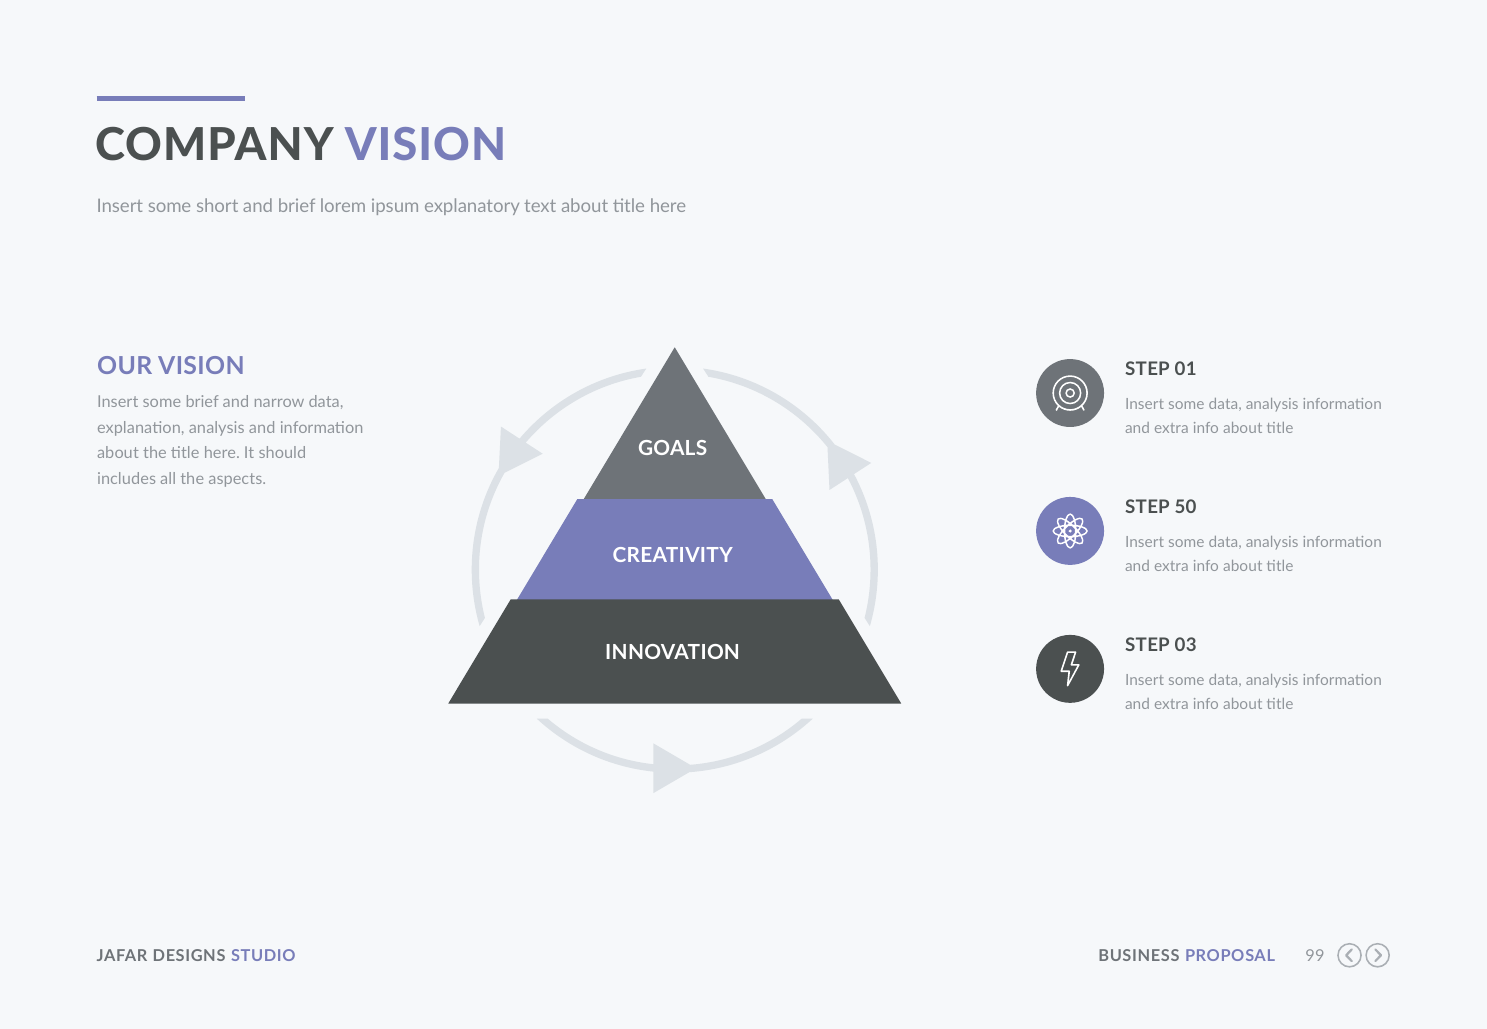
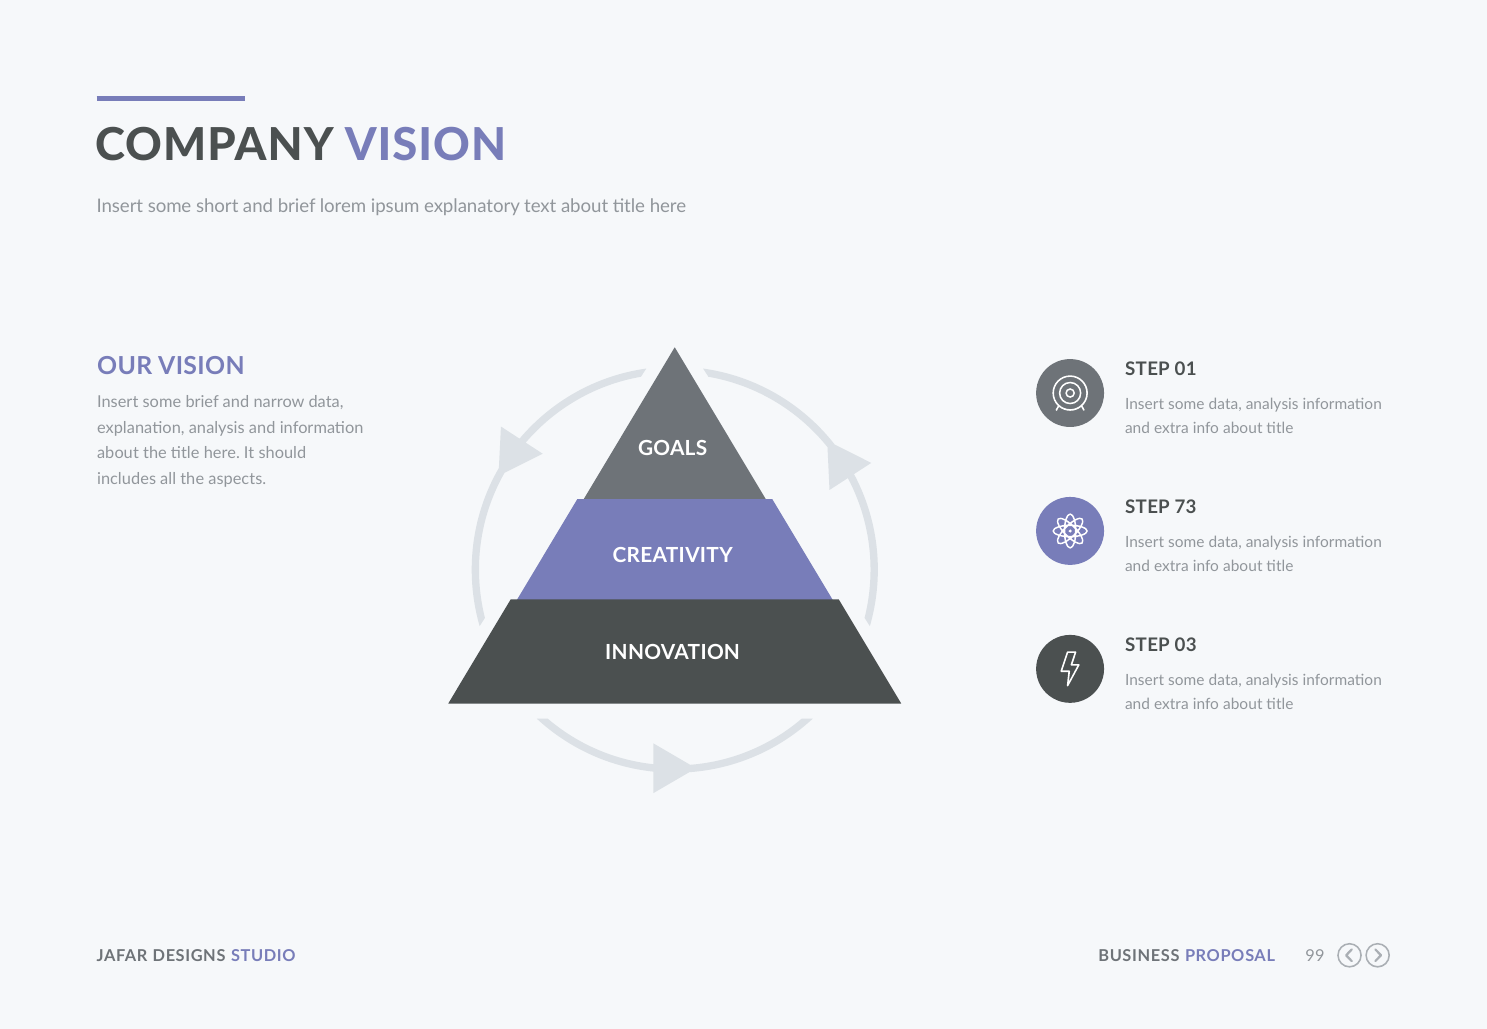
50: 50 -> 73 (1186, 508)
